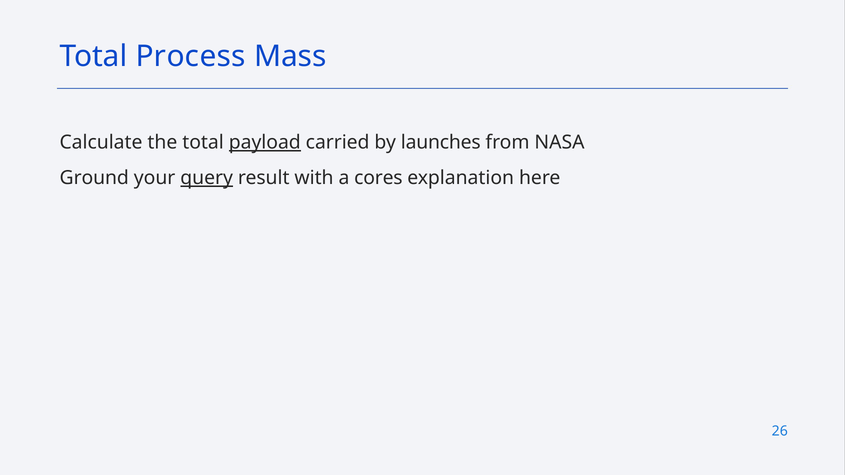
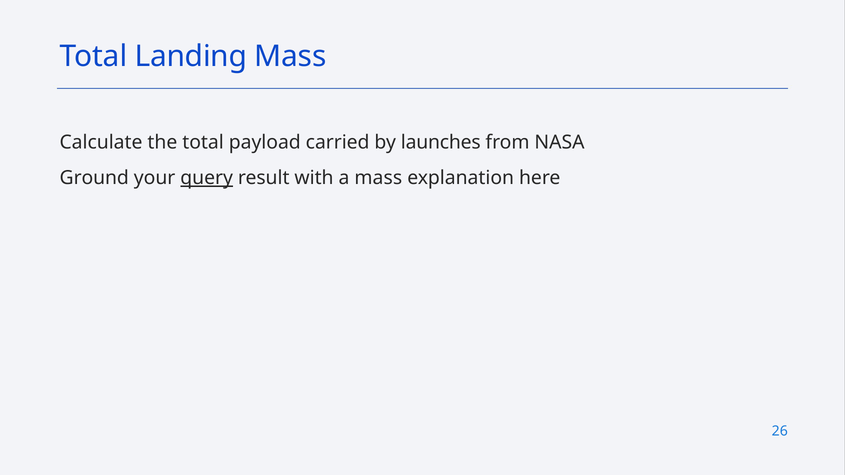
Process: Process -> Landing (191, 56)
payload underline: present -> none (265, 143)
a cores: cores -> mass (378, 178)
